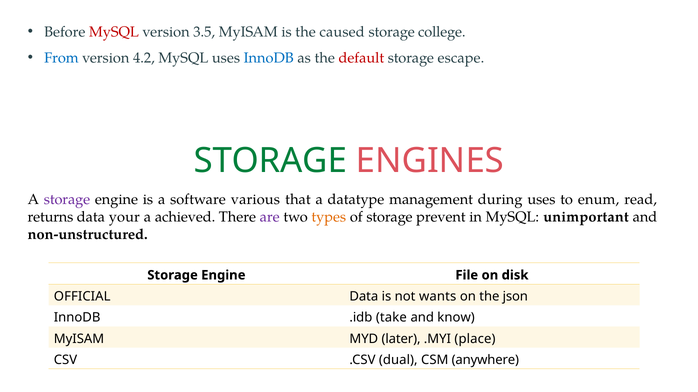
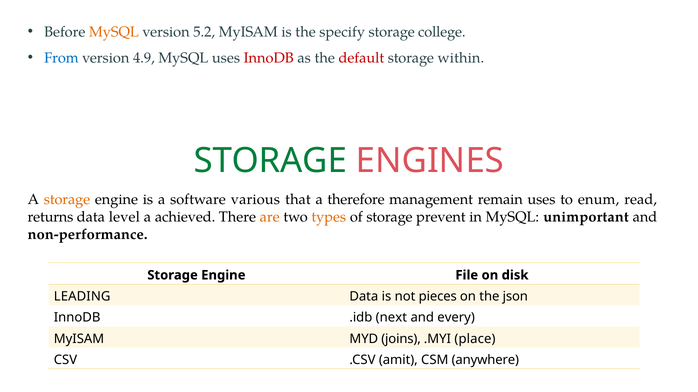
MySQL colour: red -> orange (114, 32)
3.5: 3.5 -> 5.2 (204, 32)
caused: caused -> specify (342, 32)
4.2: 4.2 -> 4.9 (144, 58)
InnoDB colour: blue -> red (269, 58)
escape: escape -> within (461, 58)
storage colour: purple -> orange (67, 200)
datatype: datatype -> therefore (356, 200)
during: during -> remain (500, 200)
your: your -> level (124, 217)
are colour: purple -> orange (270, 217)
non-unstructured: non-unstructured -> non-performance (88, 235)
OFFICIAL: OFFICIAL -> LEADING (82, 297)
wants: wants -> pieces (438, 297)
take: take -> next (391, 318)
know: know -> every (456, 318)
later: later -> joins (401, 339)
dual: dual -> amit (398, 360)
